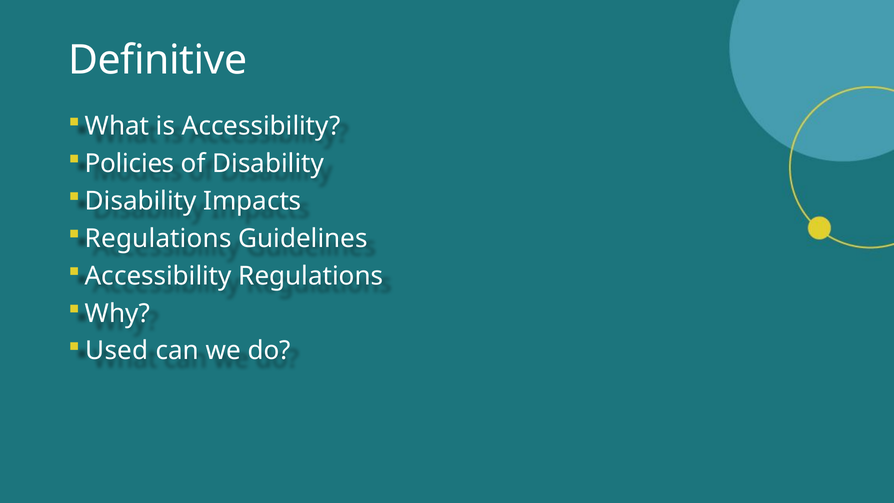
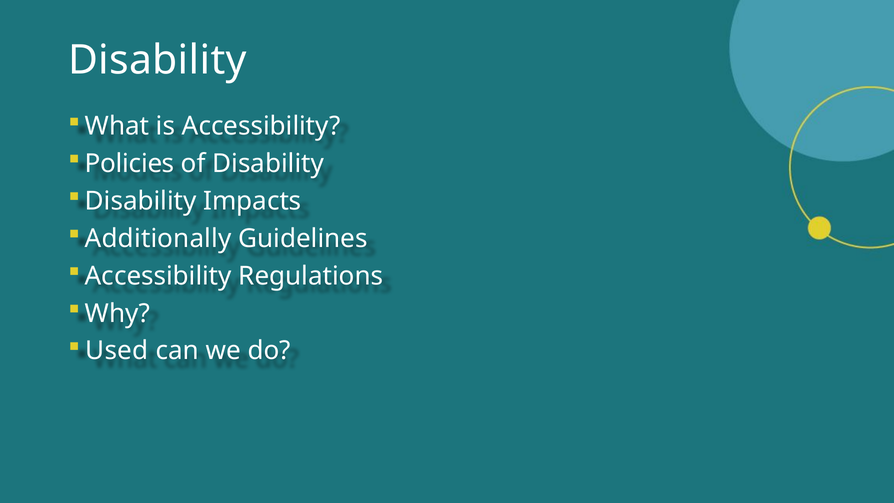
Definitive: Definitive -> Disability (157, 60)
Regulations: Regulations -> Additionally (158, 238)
